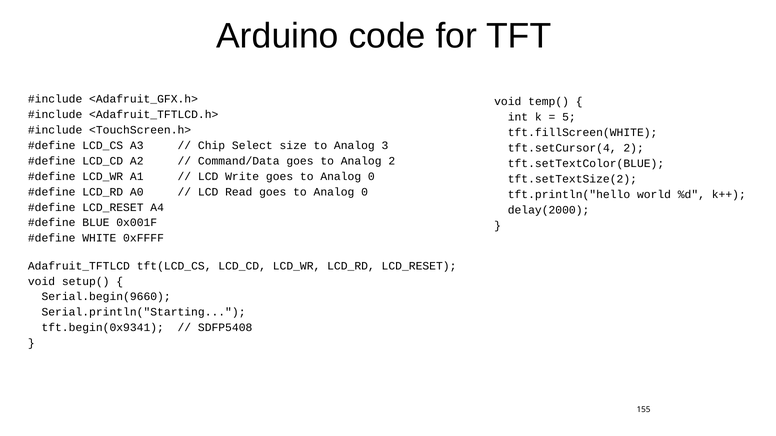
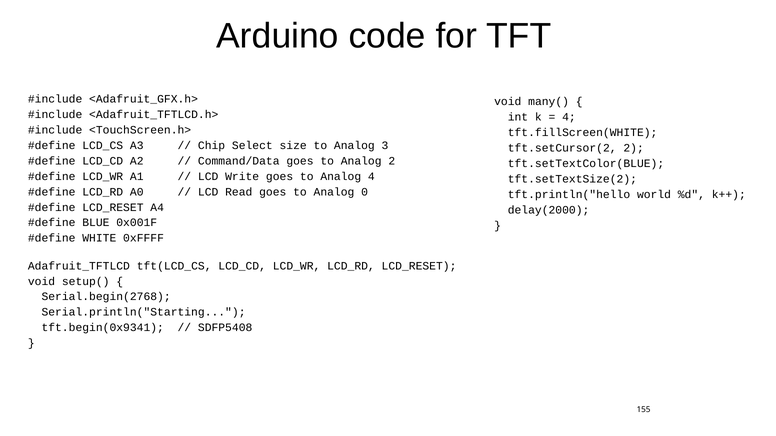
temp(: temp( -> many( (549, 102)
5: 5 -> 4 (569, 117)
tft.setCursor(4: tft.setCursor(4 -> tft.setCursor(2 (562, 148)
0: 0 -> 4 (371, 177)
Serial.begin(9660: Serial.begin(9660 -> Serial.begin(2768 (106, 297)
